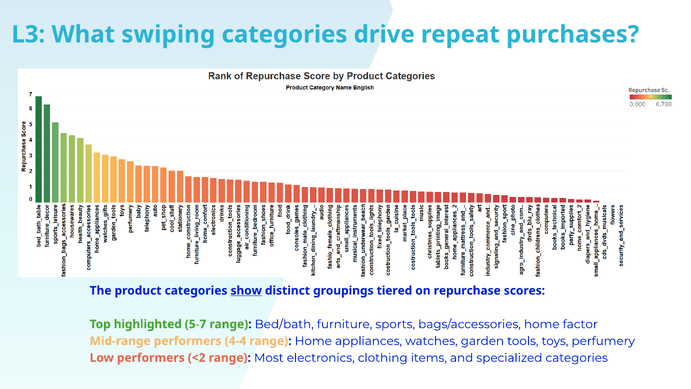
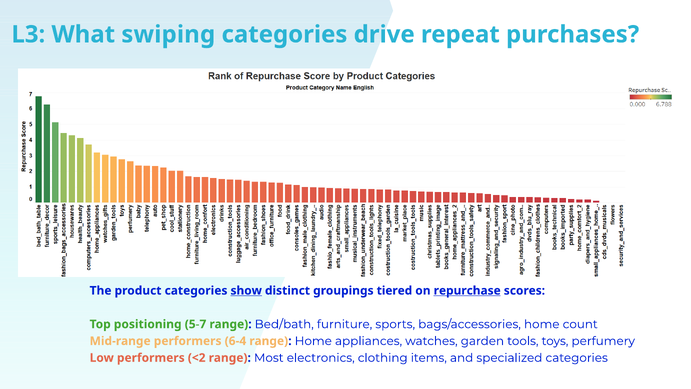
repurchase underline: none -> present (467, 290)
highlighted: highlighted -> positioning (148, 324)
factor: factor -> count (580, 324)
4-4: 4-4 -> 6-4 (235, 341)
